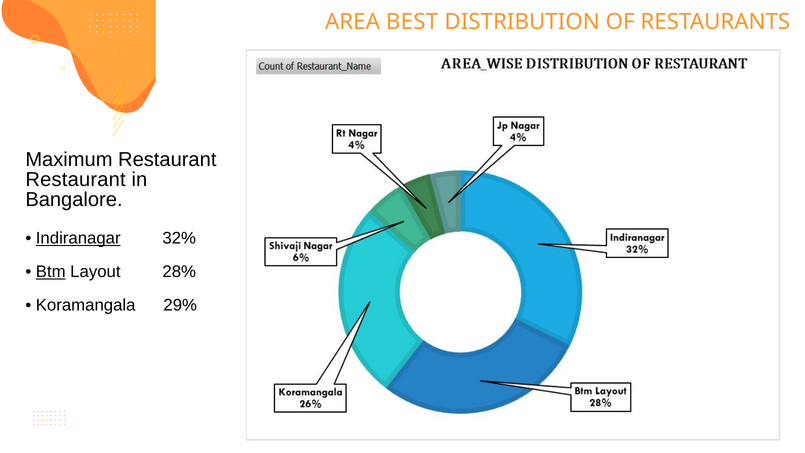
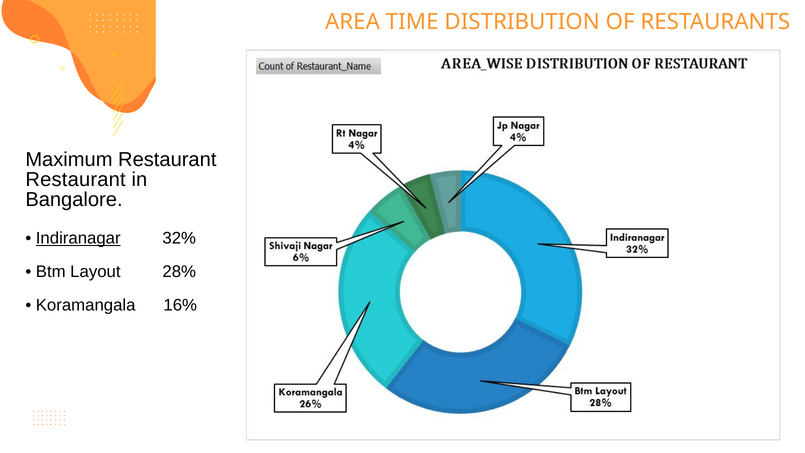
BEST: BEST -> TIME (412, 22)
Btm underline: present -> none (51, 272)
29%: 29% -> 16% (180, 305)
